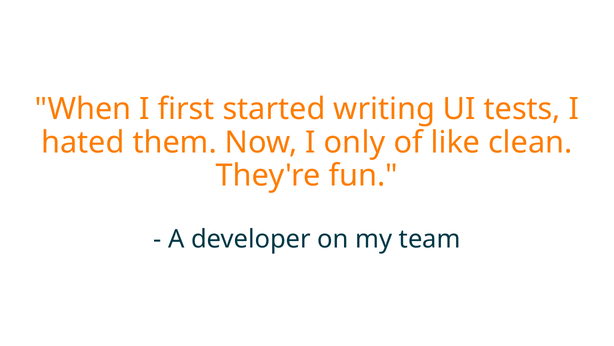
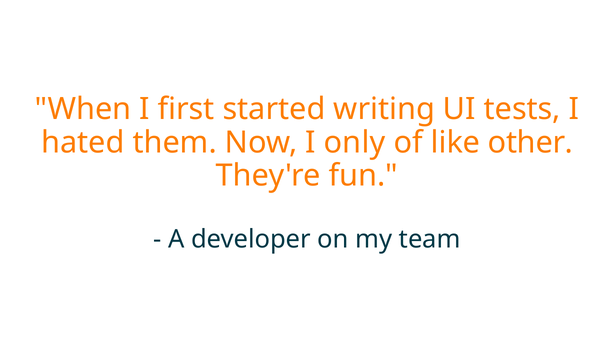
clean: clean -> other (531, 142)
